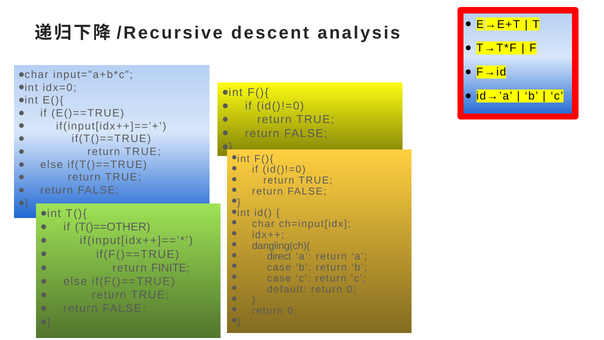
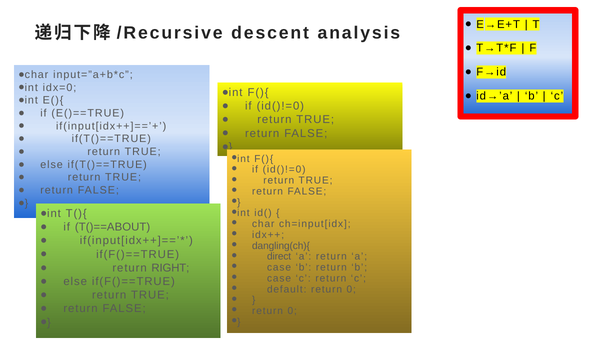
T()==OTHER: T()==OTHER -> T()==ABOUT (113, 227)
FINITE: FINITE -> RIGHT (170, 268)
